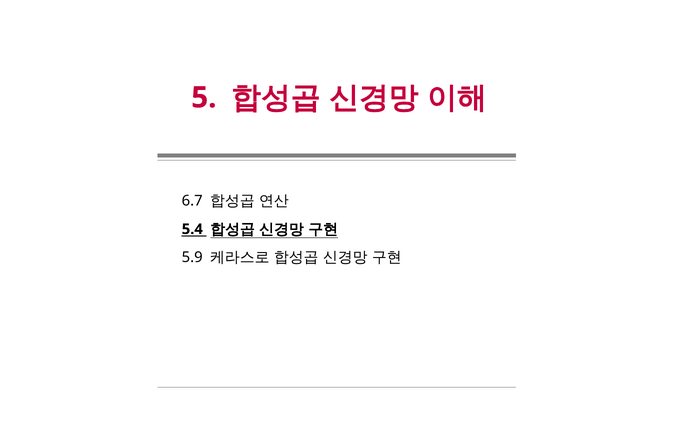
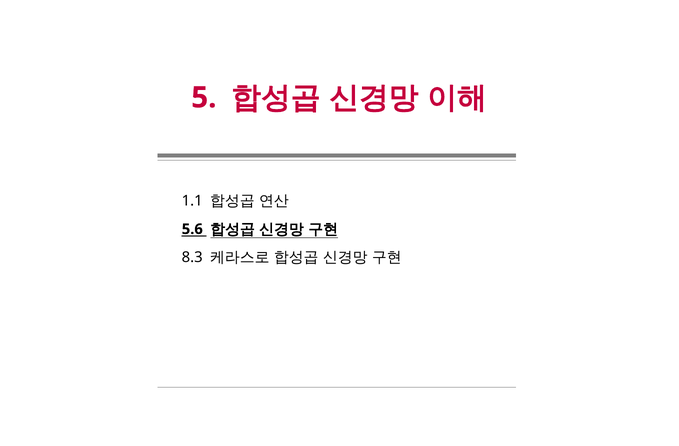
6.7: 6.7 -> 1.1 (192, 201)
5.4: 5.4 -> 5.6 (192, 229)
5.9: 5.9 -> 8.3 (192, 258)
